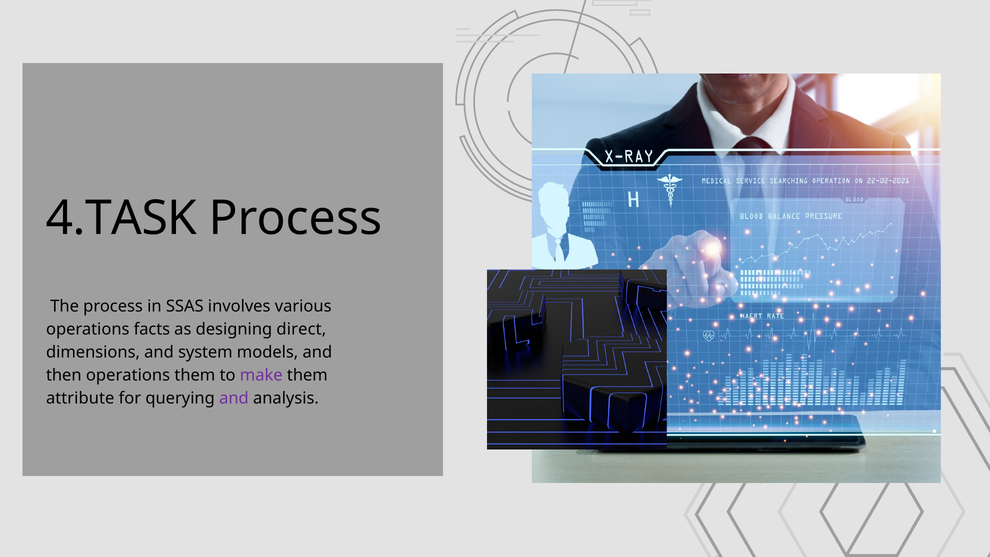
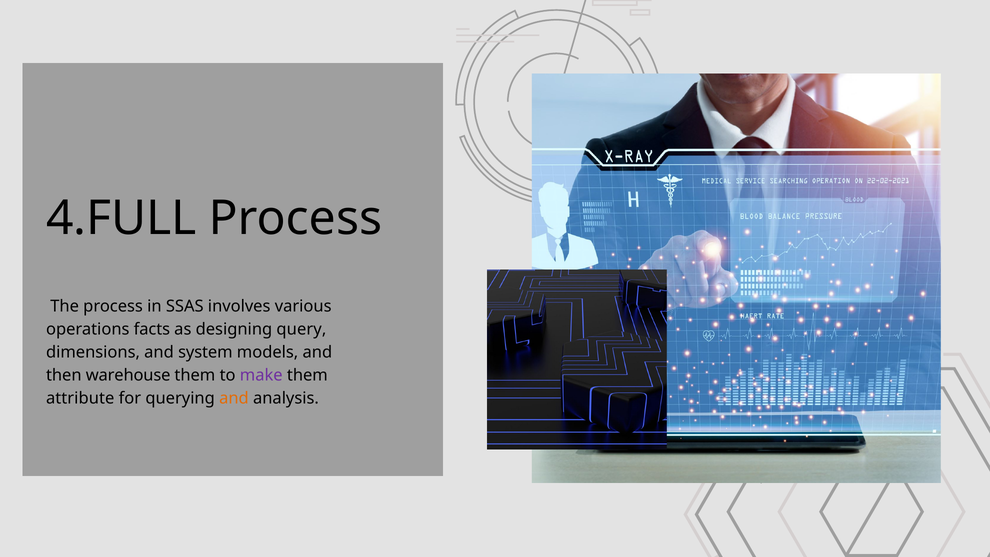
4.TASK: 4.TASK -> 4.FULL (121, 218)
direct: direct -> query (301, 329)
then operations: operations -> warehouse (128, 375)
and colour: purple -> orange (234, 398)
